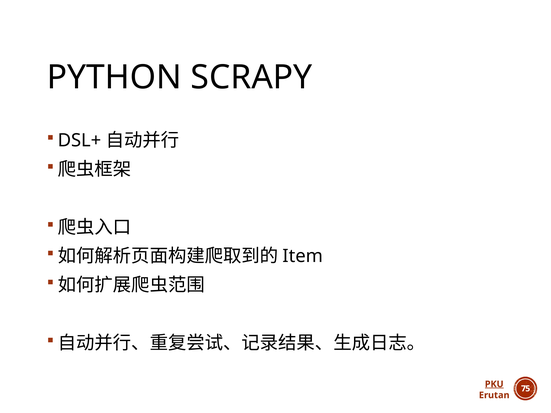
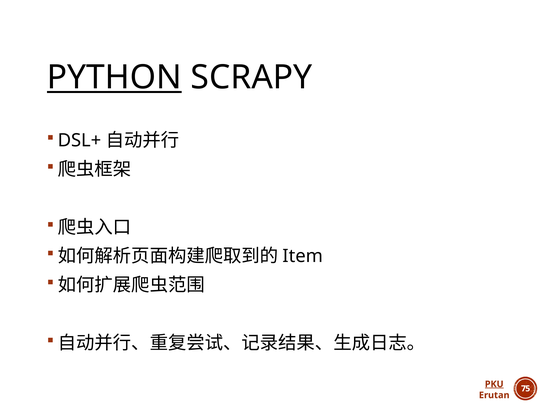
PYTHON underline: none -> present (114, 77)
